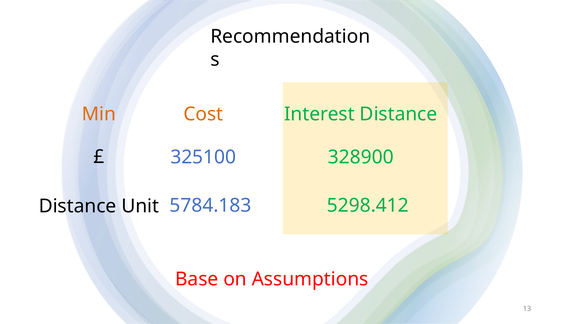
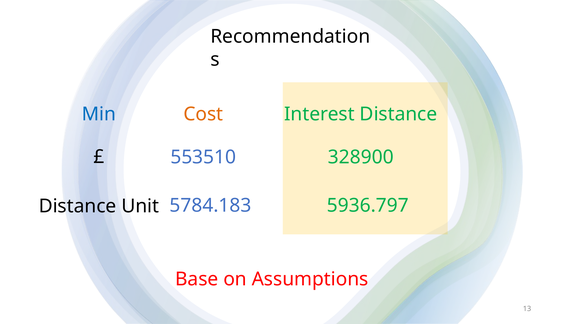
Min colour: orange -> blue (99, 114)
325100: 325100 -> 553510 (203, 157)
5298.412: 5298.412 -> 5936.797 (368, 205)
